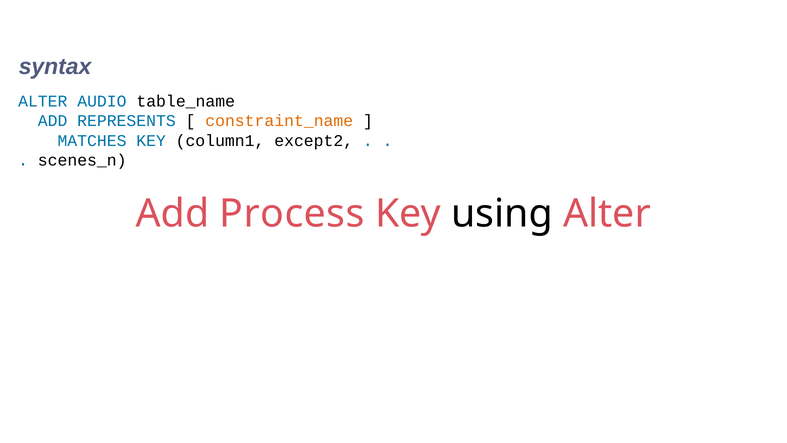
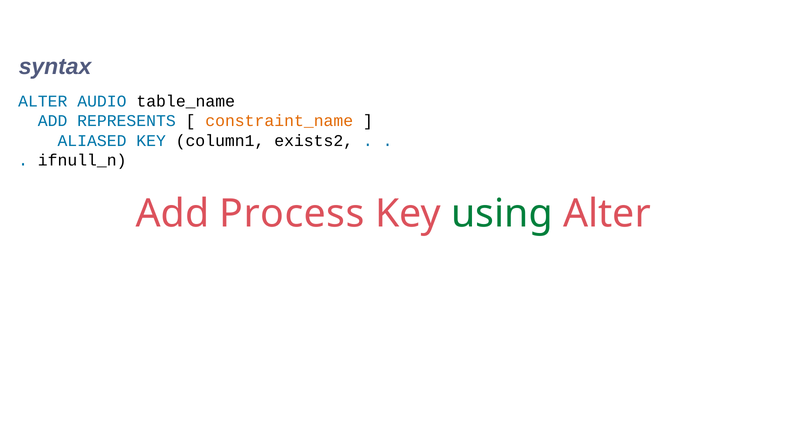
MATCHES: MATCHES -> ALIASED (92, 141)
except2: except2 -> exists2 (314, 141)
scenes_n: scenes_n -> ifnull_n (82, 160)
using colour: black -> green (502, 213)
